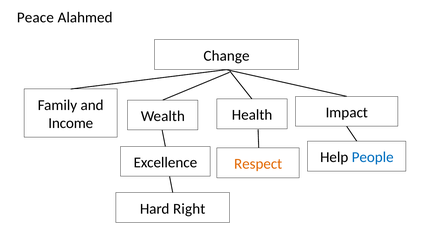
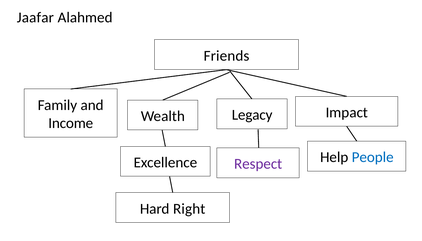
Peace: Peace -> Jaafar (35, 17)
Change: Change -> Friends (226, 56)
Health: Health -> Legacy (252, 115)
Respect colour: orange -> purple (258, 164)
